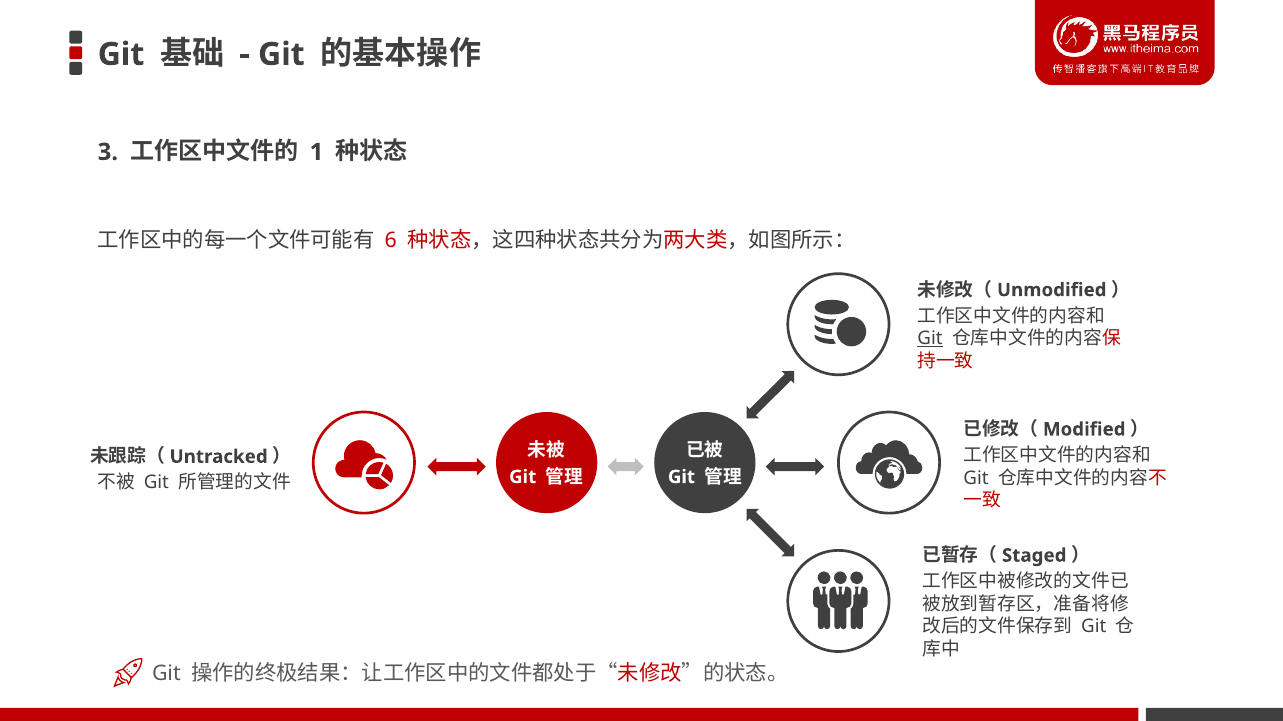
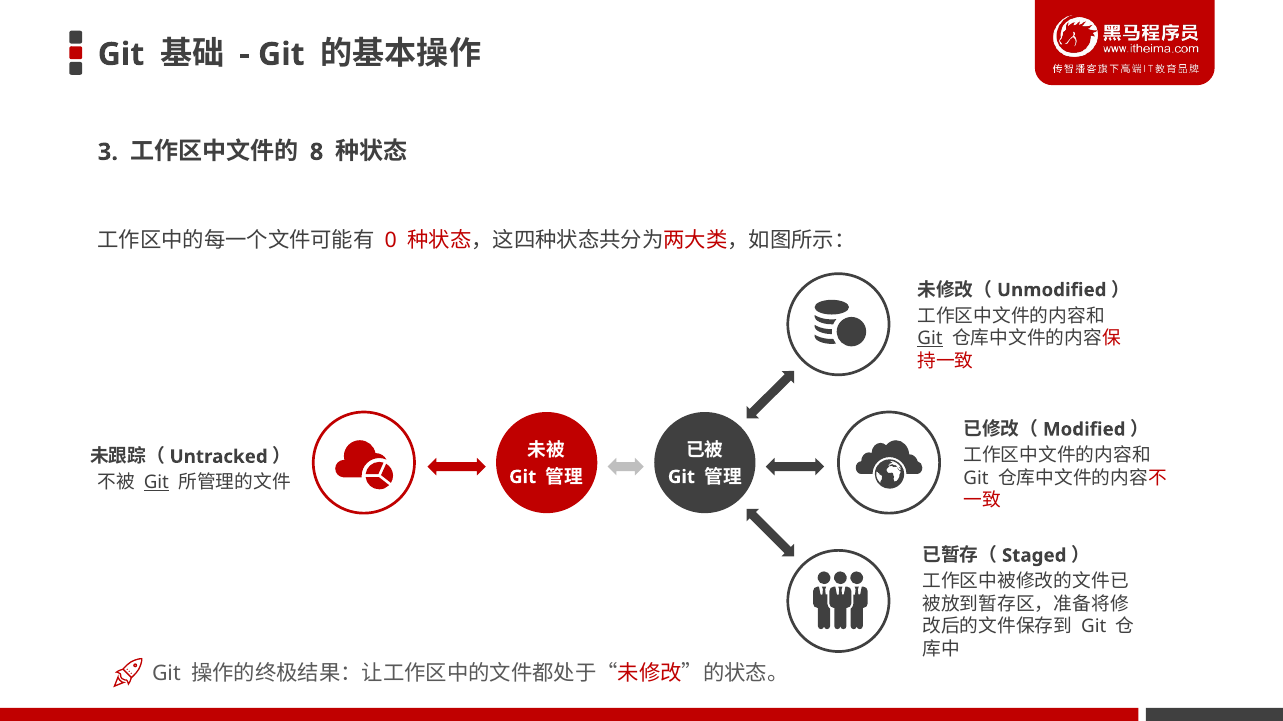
1: 1 -> 8 (317, 152)
6: 6 -> 0 (391, 241)
Git underline: none -> present (156, 483)
